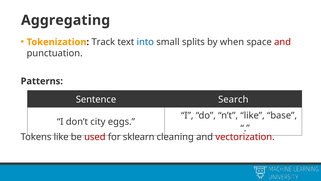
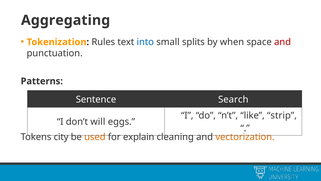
Track: Track -> Rules (103, 42)
base: base -> strip (282, 115)
city: city -> will (98, 122)
Tokens like: like -> city (61, 137)
used colour: red -> orange (95, 137)
sklearn: sklearn -> explain (139, 137)
vectorization colour: red -> orange (245, 137)
